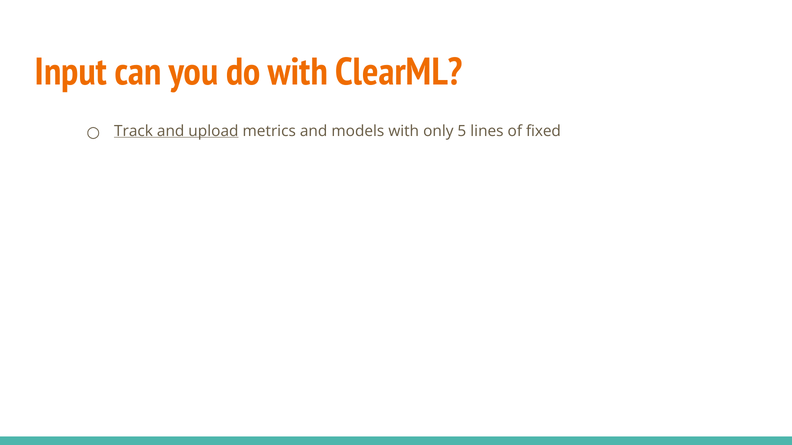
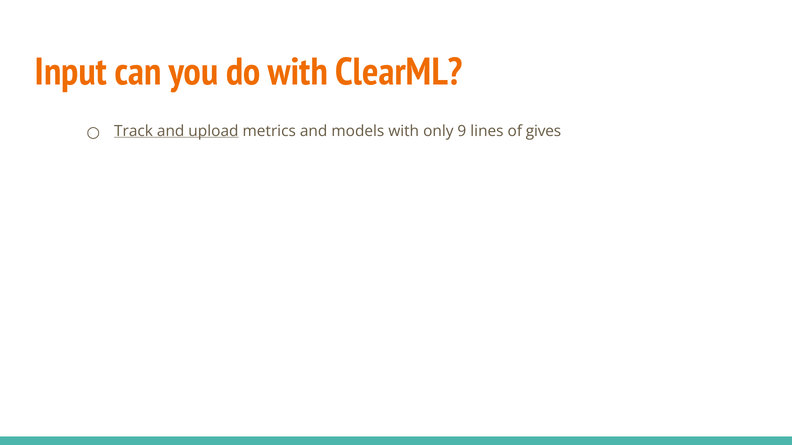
5: 5 -> 9 (462, 131)
fixed: fixed -> gives (543, 131)
